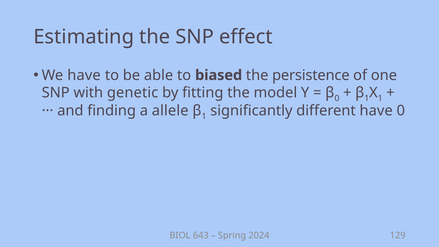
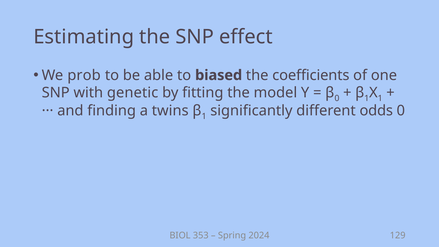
We have: have -> prob (84, 75)
persistence: persistence -> coefficients (311, 75)
allele: allele -> twins (170, 111)
different have: have -> odds (376, 111)
643: 643 -> 353 (201, 235)
